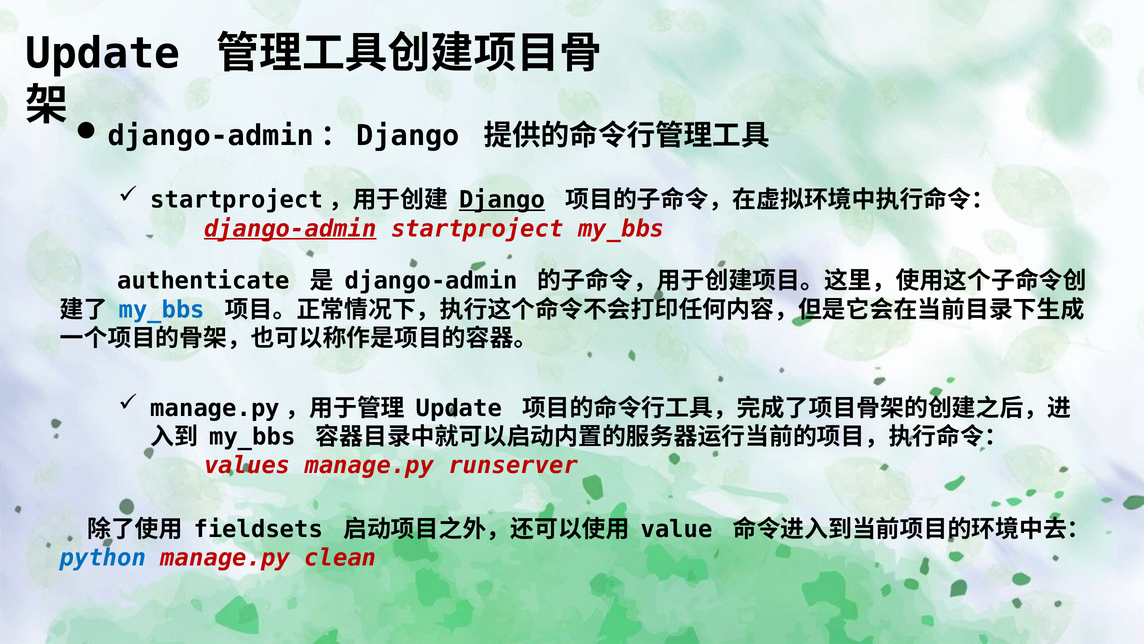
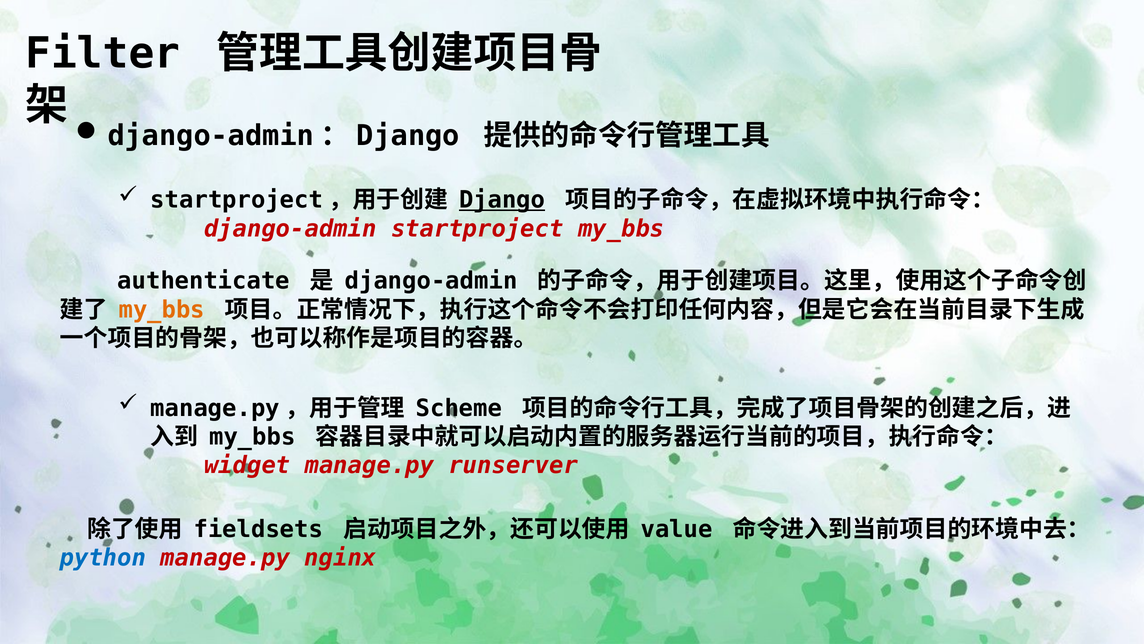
Update: Update -> Filter (103, 54)
django-admin underline: present -> none (290, 228)
my_bbs colour: blue -> orange (162, 309)
Update: Update -> Scheme (459, 408)
values: values -> widget (247, 465)
clean: clean -> nginx (340, 557)
